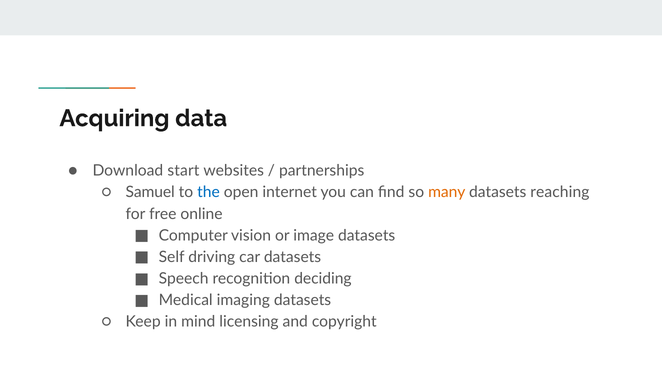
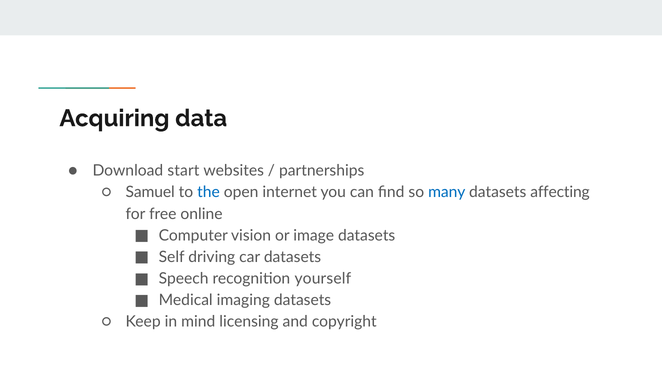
many colour: orange -> blue (447, 192)
reaching: reaching -> affecting (560, 192)
deciding: deciding -> yourself (323, 278)
